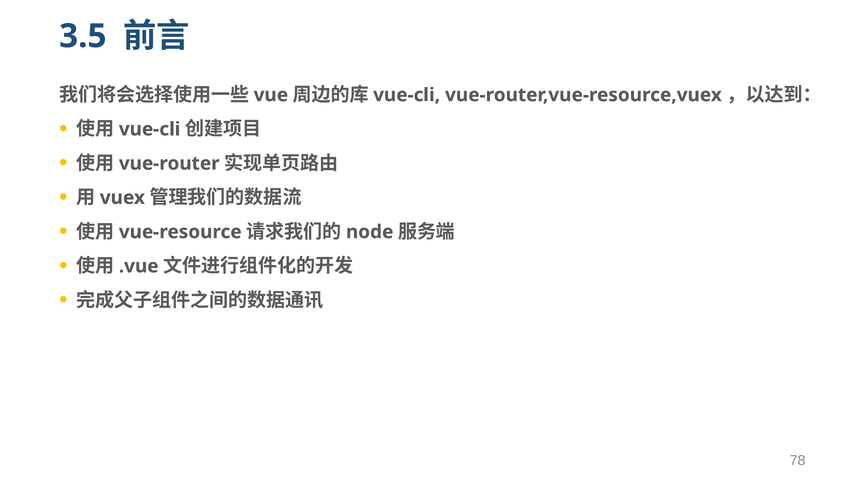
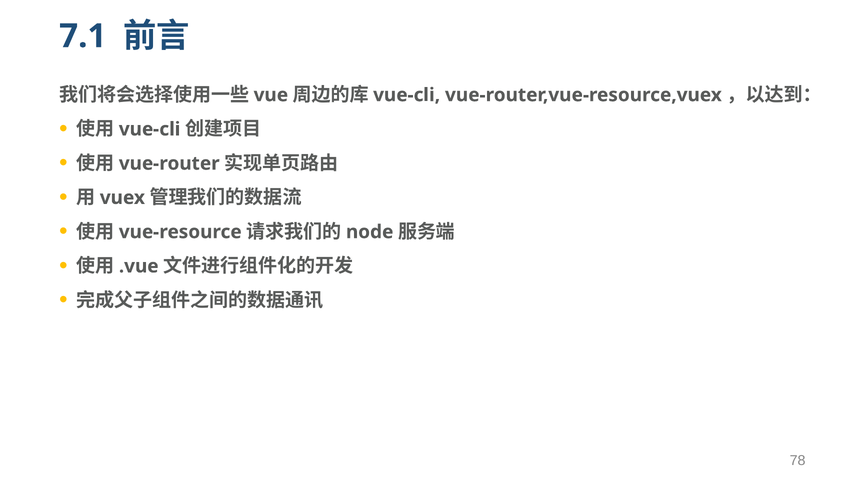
3.5: 3.5 -> 7.1 (83, 36)
